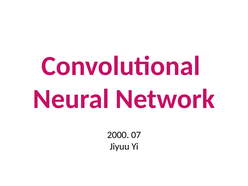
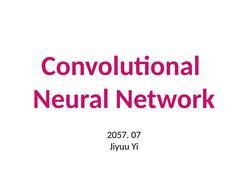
2000: 2000 -> 2057 (118, 135)
